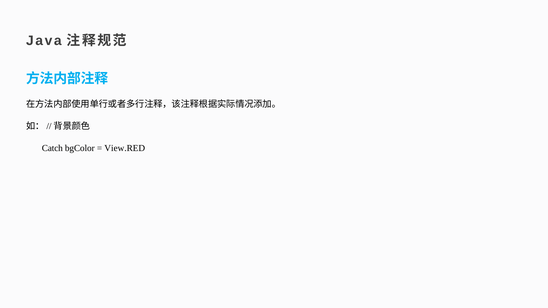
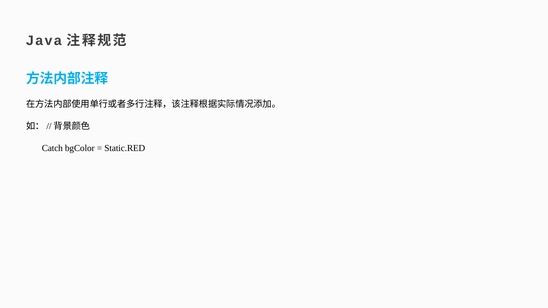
View.RED: View.RED -> Static.RED (125, 148)
